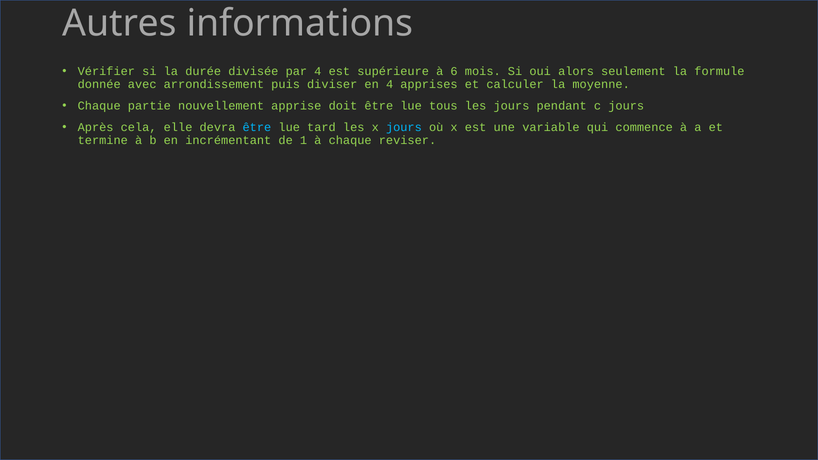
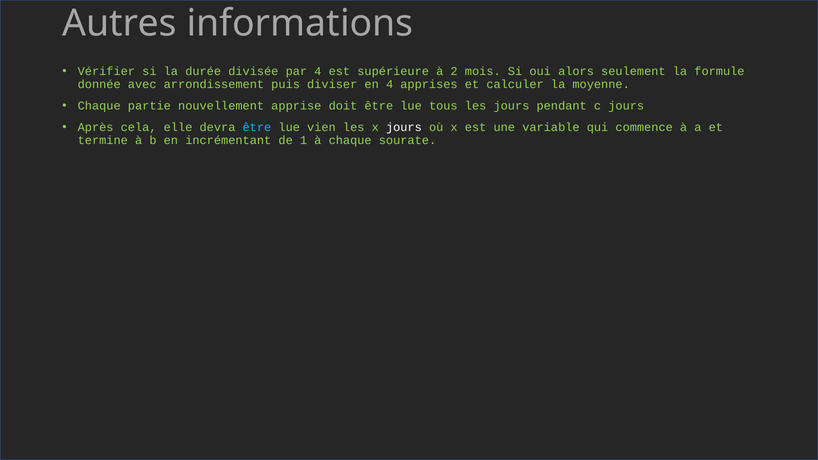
6: 6 -> 2 (454, 71)
tard: tard -> vien (321, 127)
jours colour: light blue -> white (404, 127)
reviser: reviser -> sourate (407, 140)
